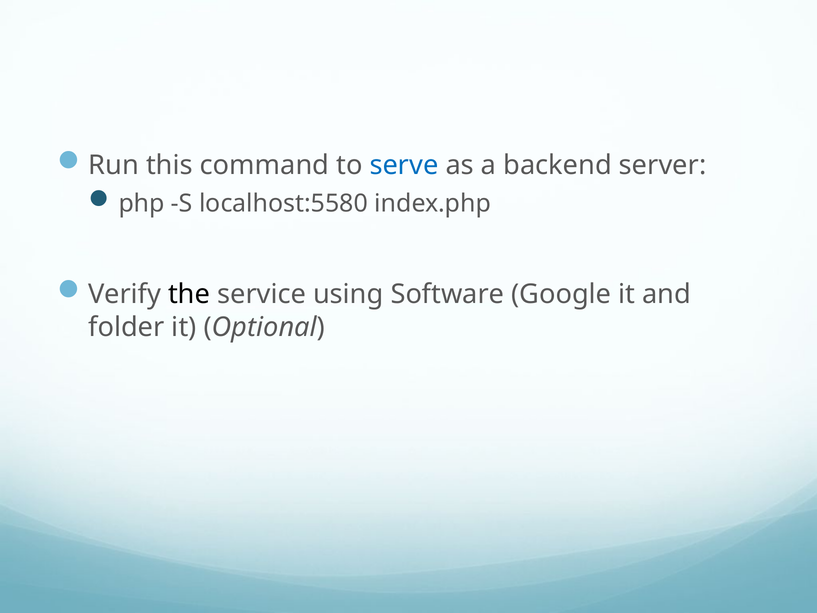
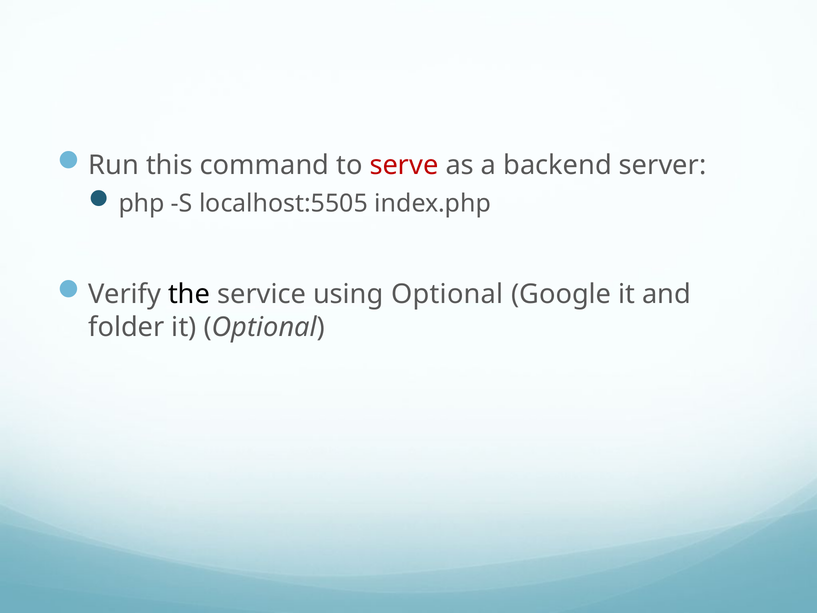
serve colour: blue -> red (404, 165)
localhost:5580: localhost:5580 -> localhost:5505 (283, 203)
using Software: Software -> Optional (447, 294)
